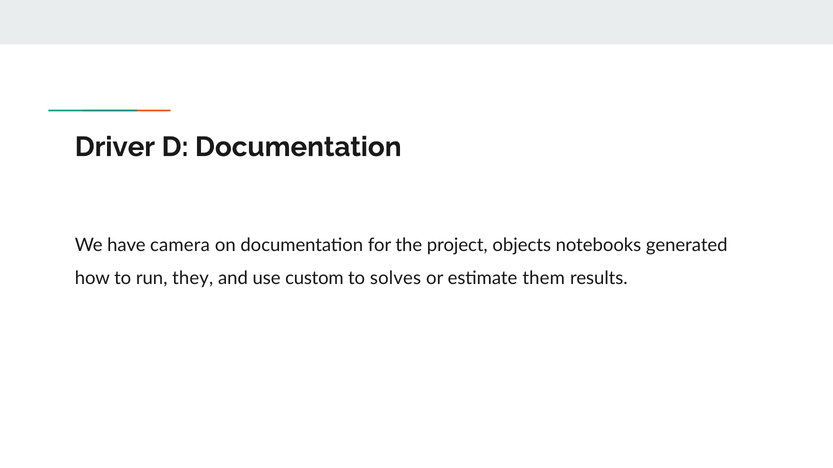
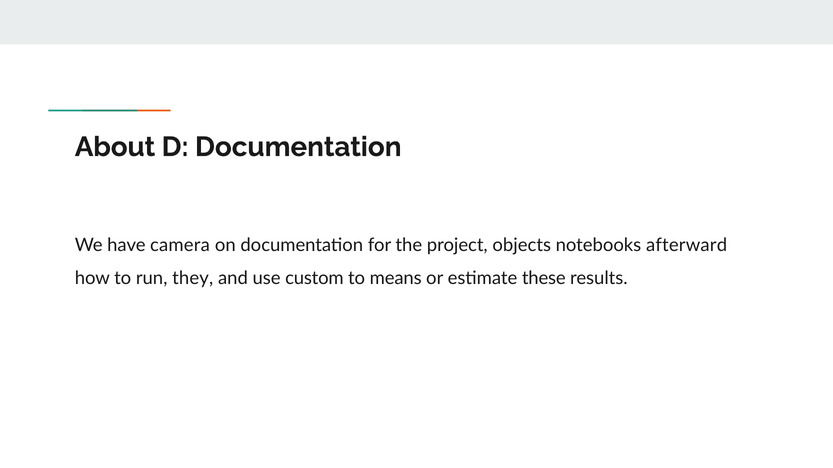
Driver: Driver -> About (115, 147)
generated: generated -> afterward (687, 245)
solves: solves -> means (396, 278)
them: them -> these (544, 278)
